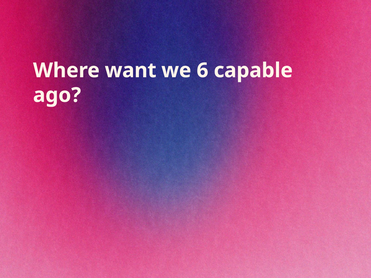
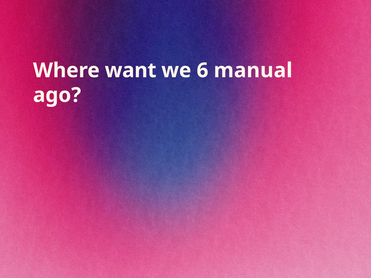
capable: capable -> manual (253, 70)
